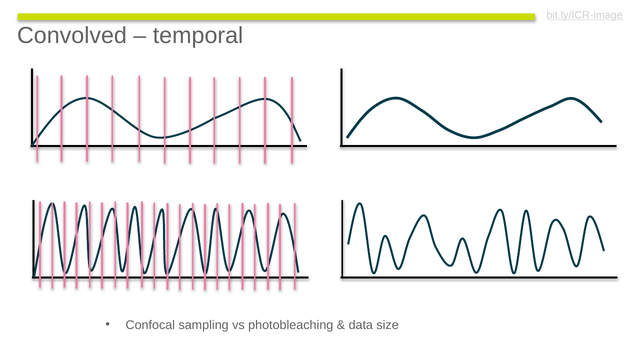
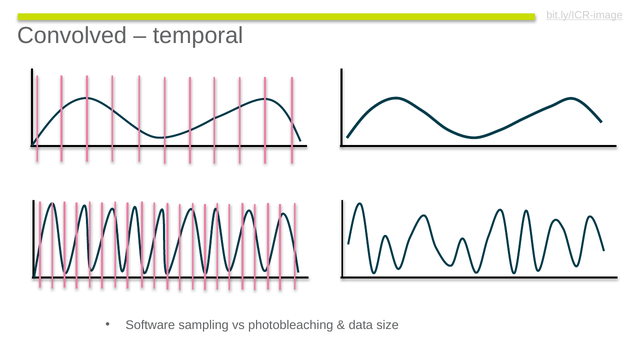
Confocal: Confocal -> Software (150, 325)
